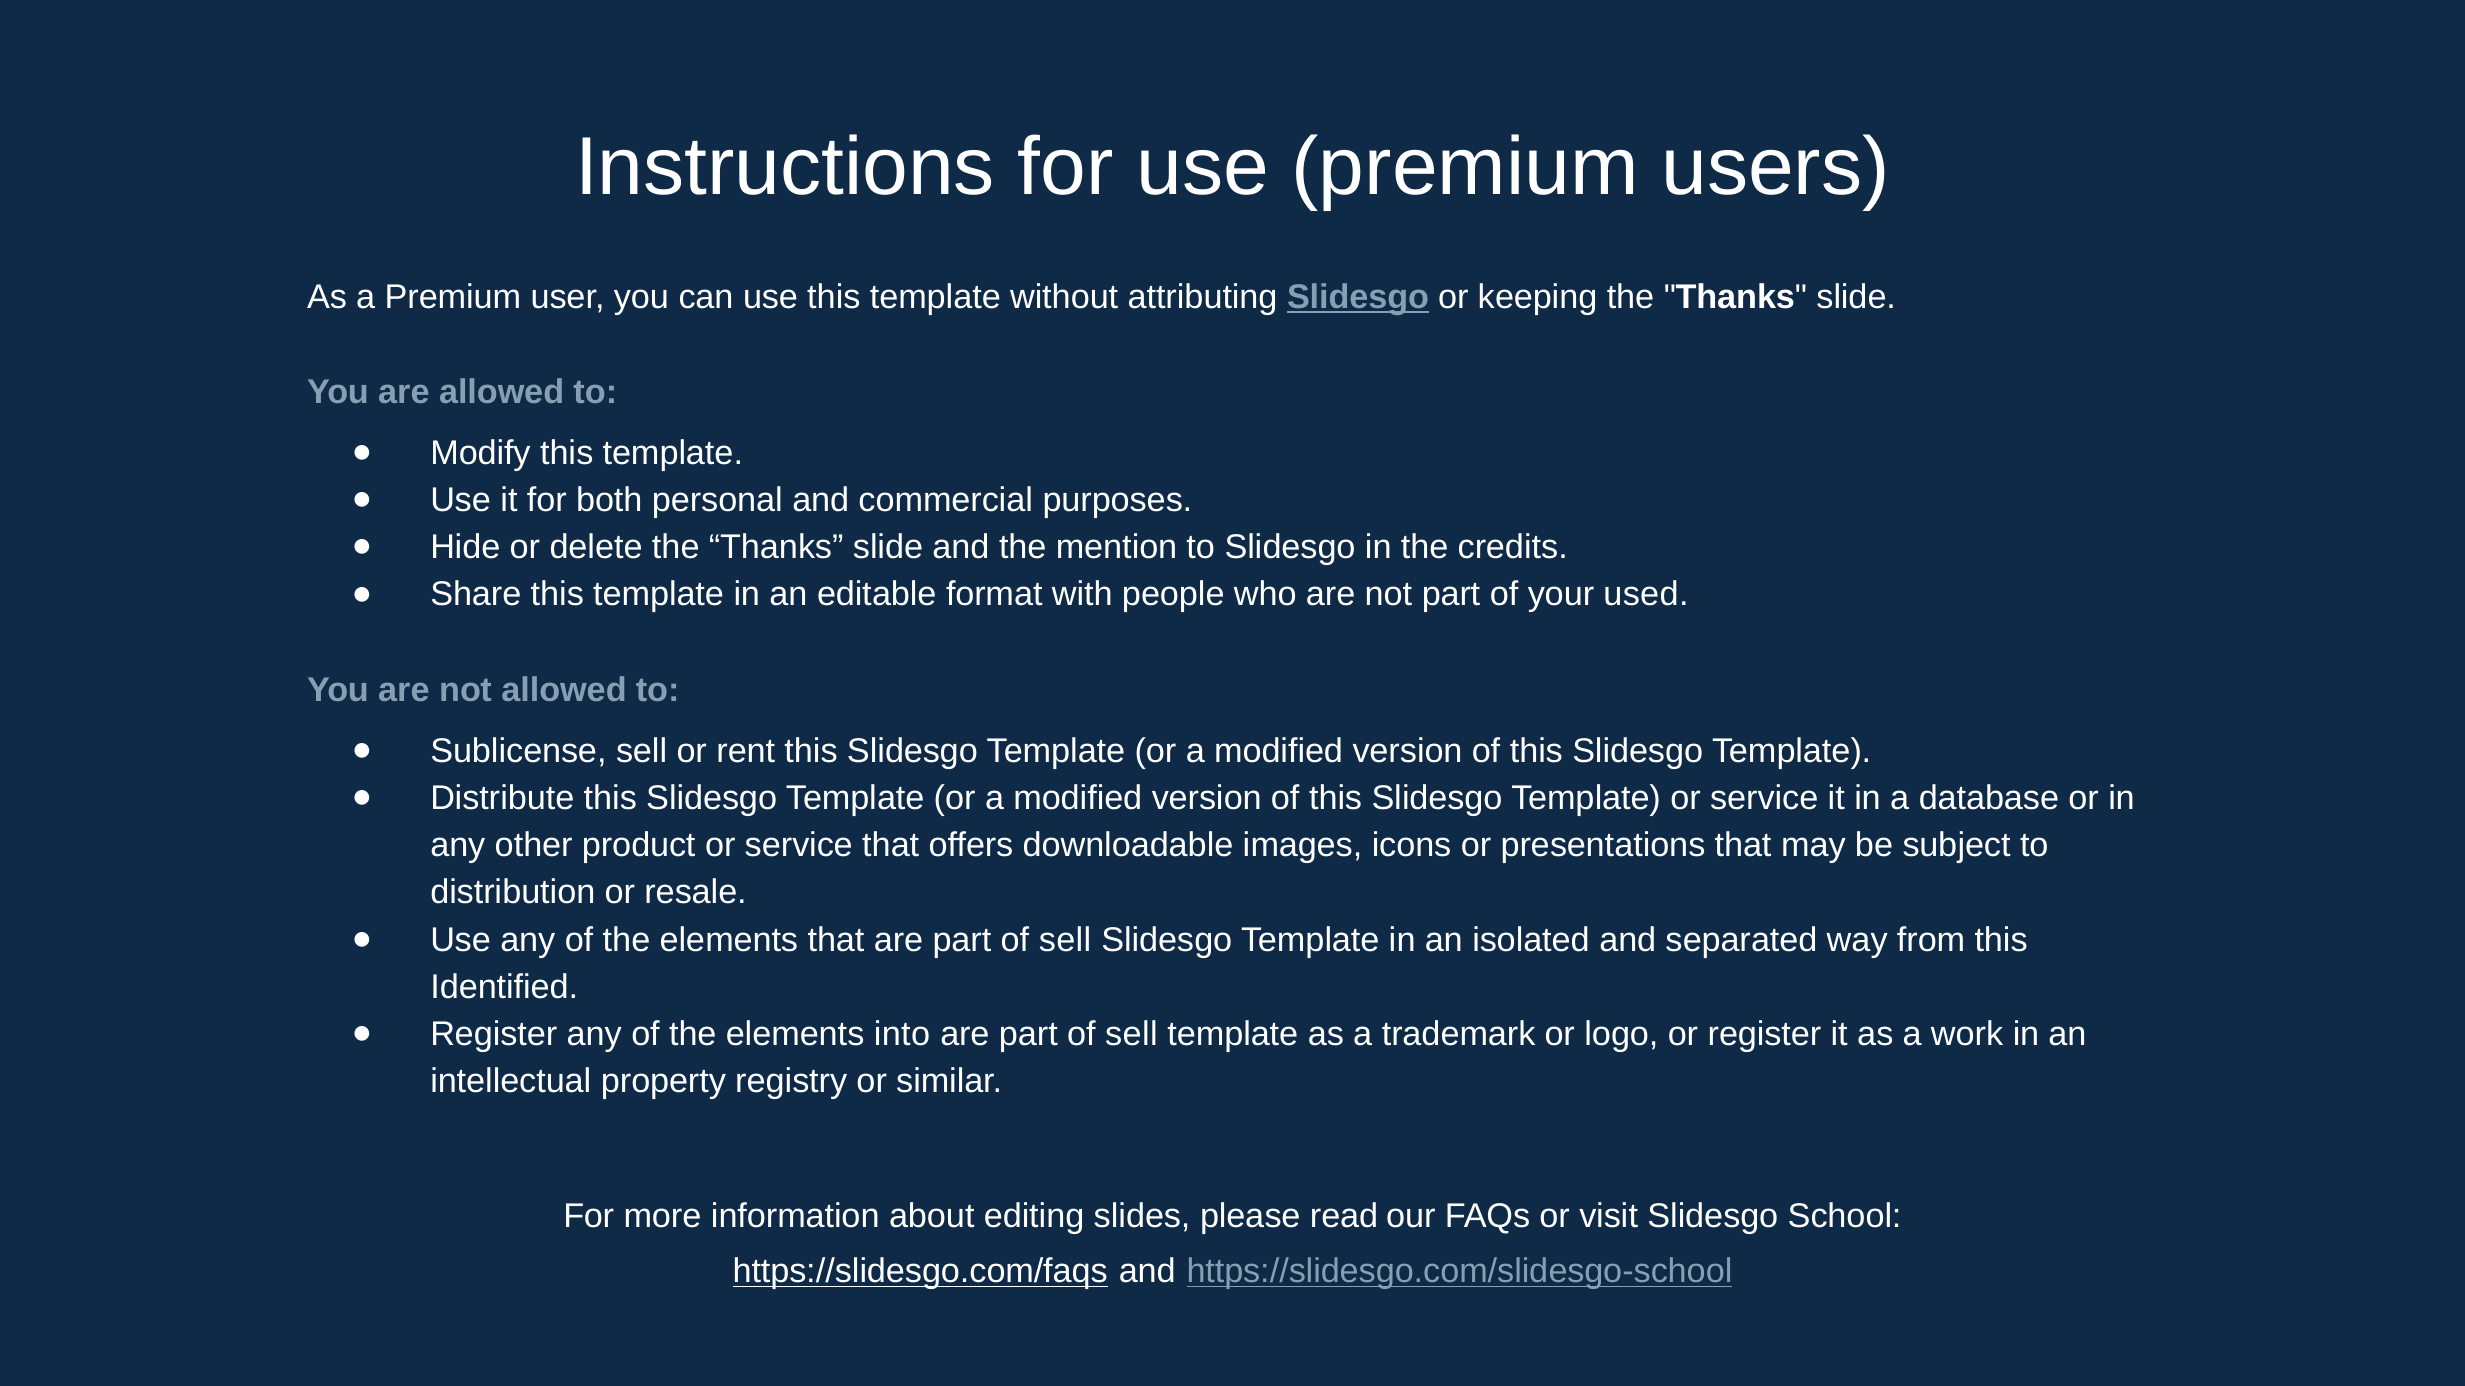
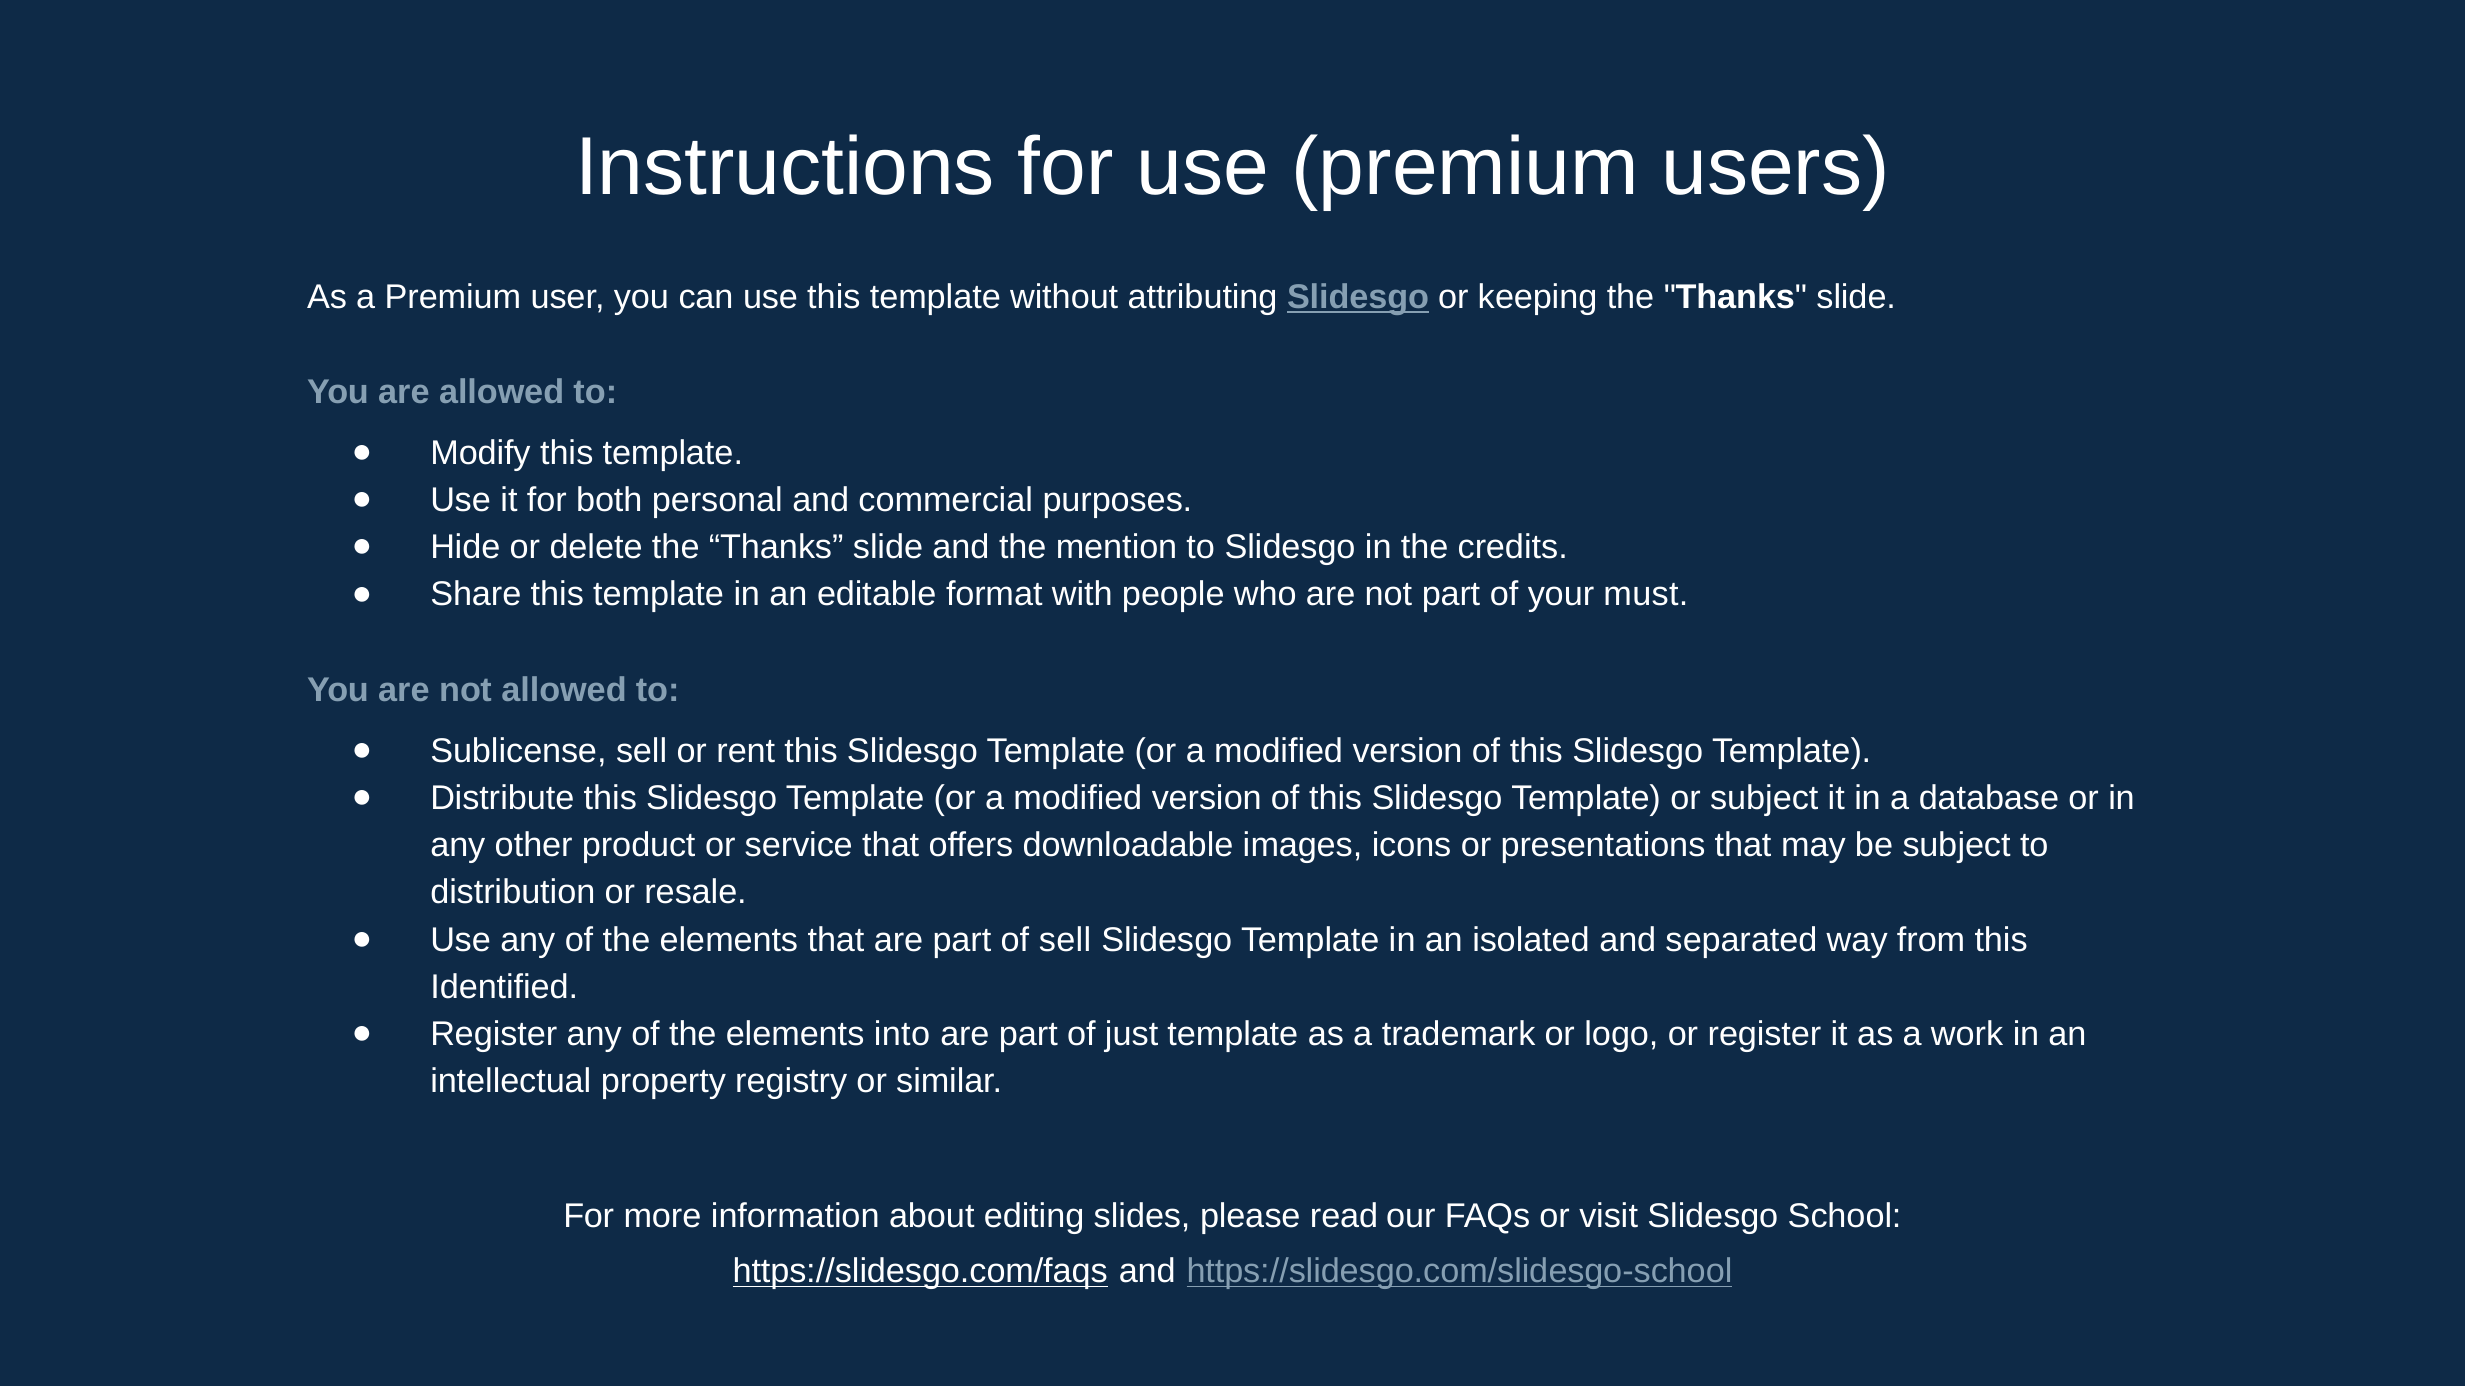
used: used -> must (1646, 595)
Template or service: service -> subject (1764, 798)
sell: sell -> just (1132, 1035)
